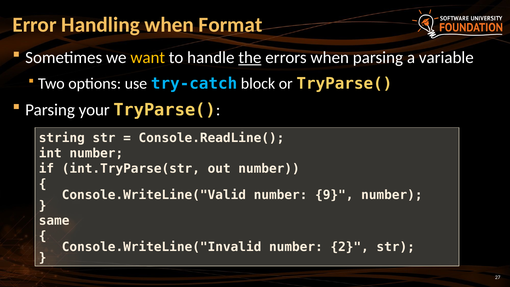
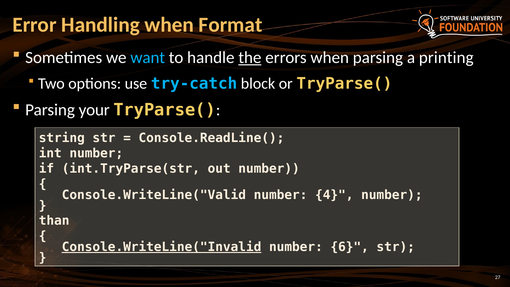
want colour: yellow -> light blue (148, 58)
variable: variable -> printing (446, 58)
9: 9 -> 4 (334, 195)
same: same -> than (54, 221)
Console.WriteLine("Invalid underline: none -> present (162, 247)
2: 2 -> 6 (350, 247)
